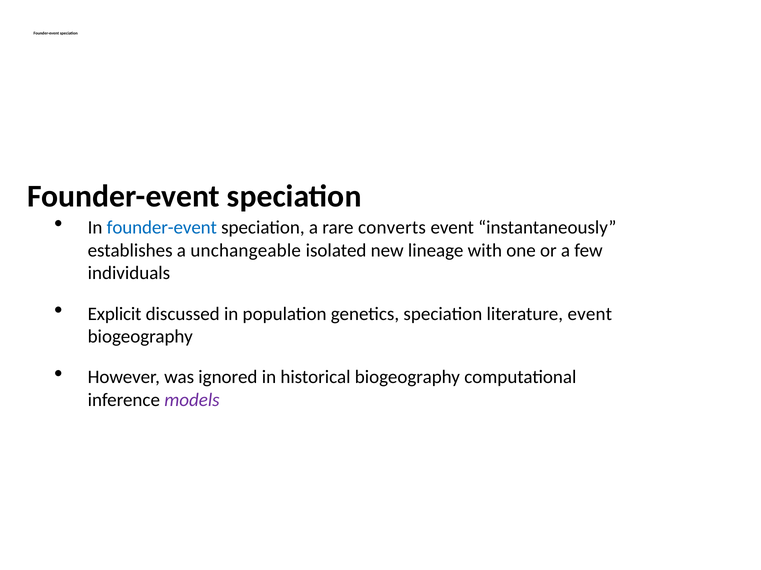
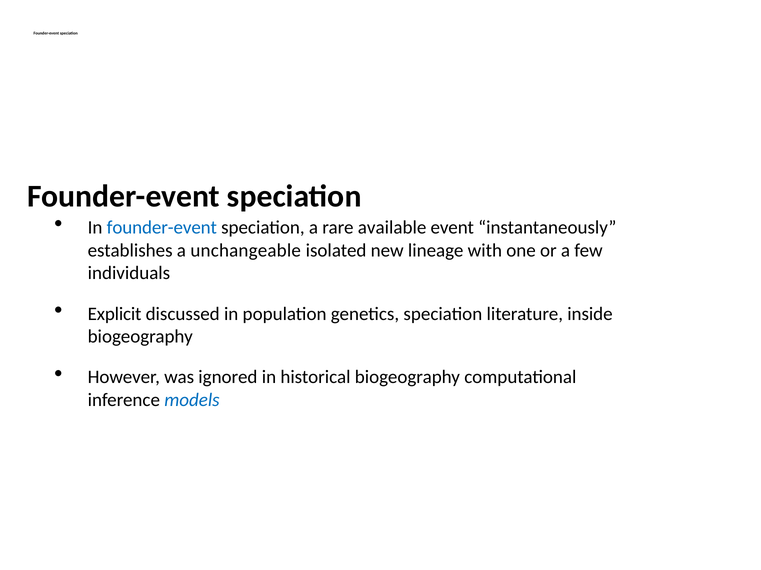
converts: converts -> available (392, 228)
literature event: event -> inside (590, 314)
models colour: purple -> blue (192, 400)
